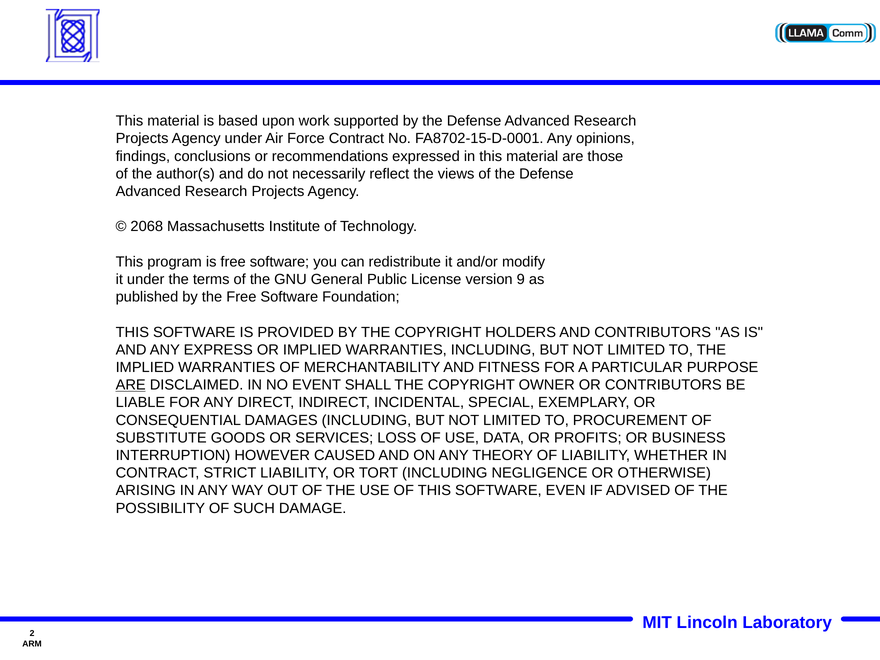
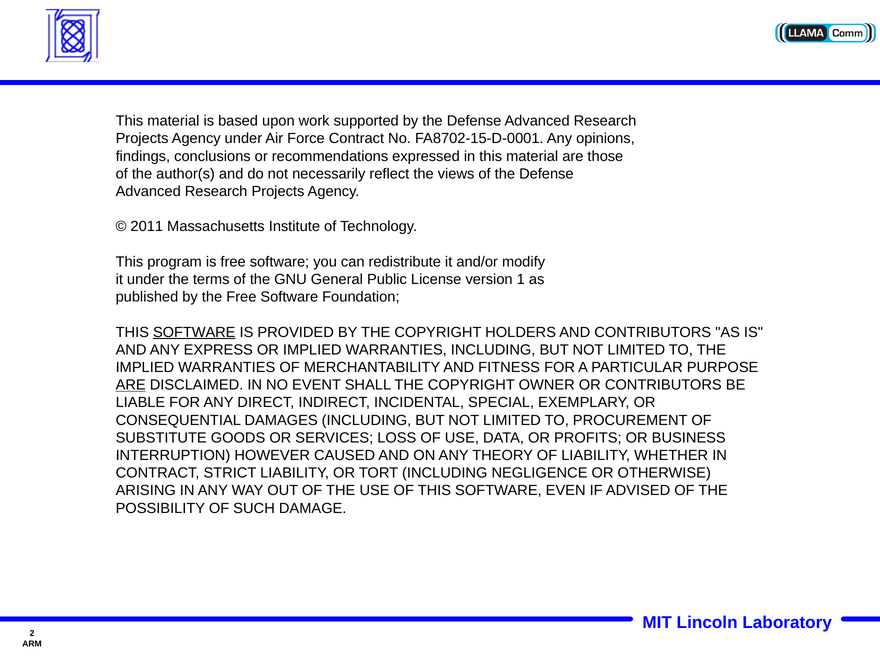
2068: 2068 -> 2011 (147, 227)
9: 9 -> 1 (521, 279)
SOFTWARE underline: none -> present (194, 332)
